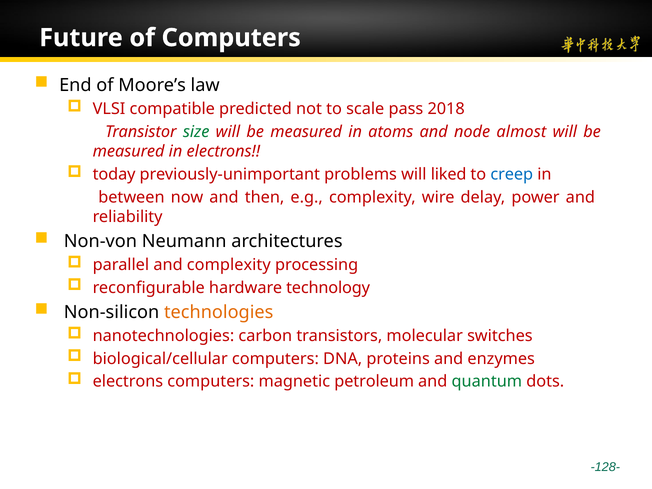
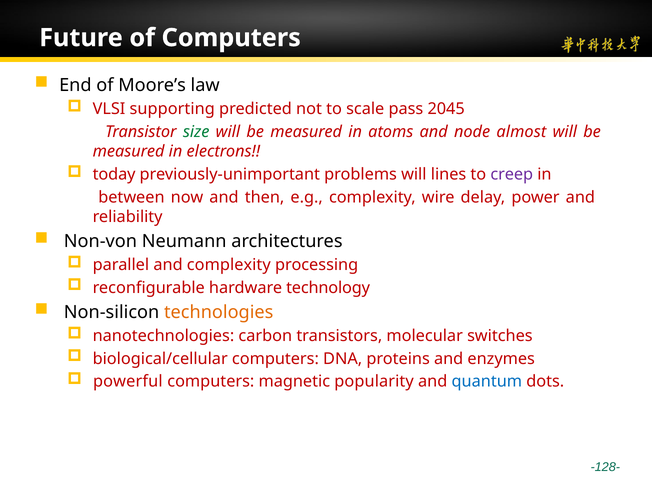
compatible: compatible -> supporting (172, 109)
2018: 2018 -> 2045 (446, 109)
liked: liked -> lines (449, 174)
creep colour: blue -> purple (512, 174)
electrons: electrons -> powerful (128, 382)
petroleum: petroleum -> popularity (374, 382)
quantum colour: green -> blue (487, 382)
